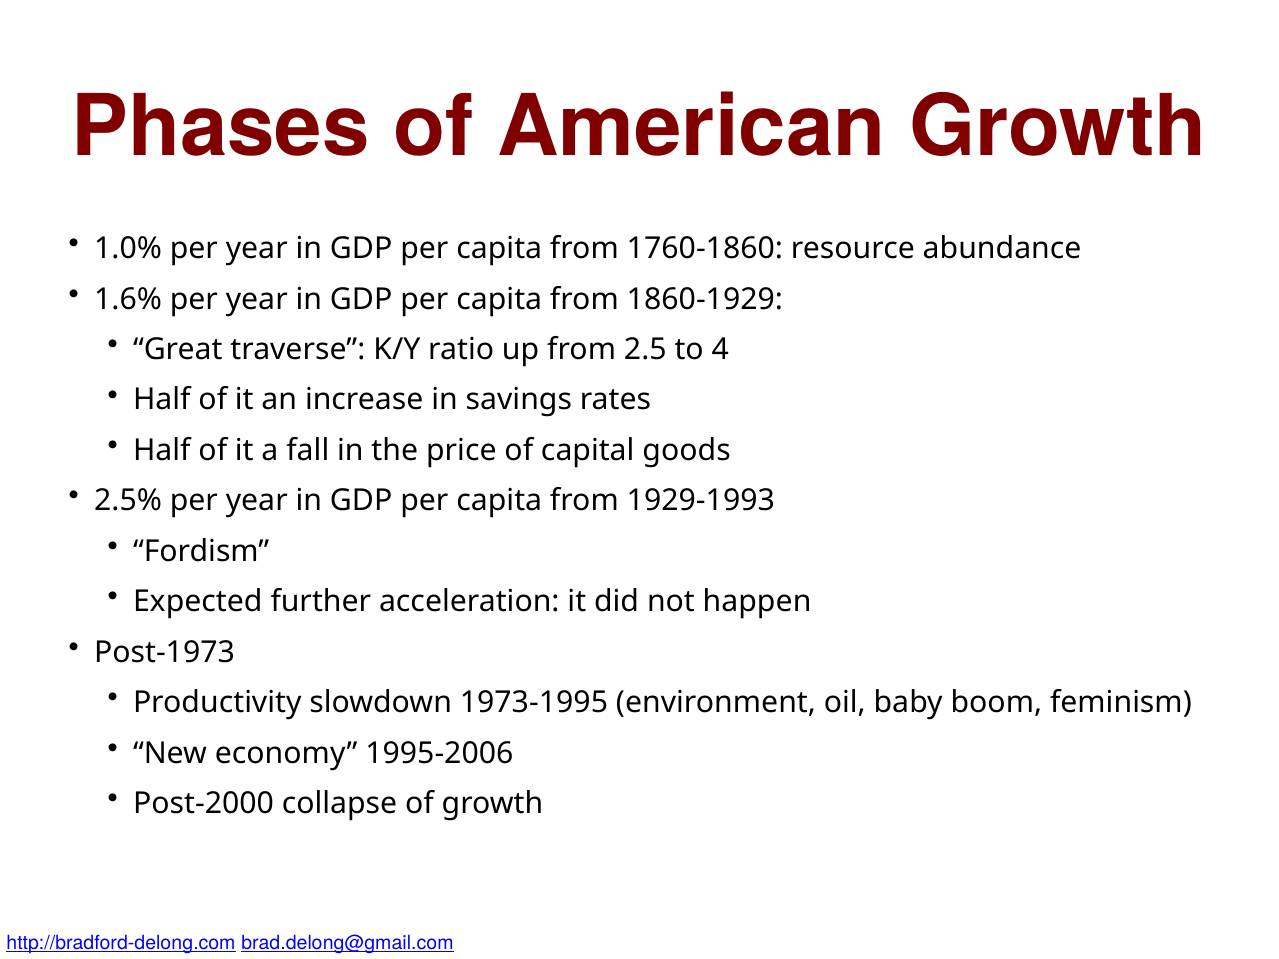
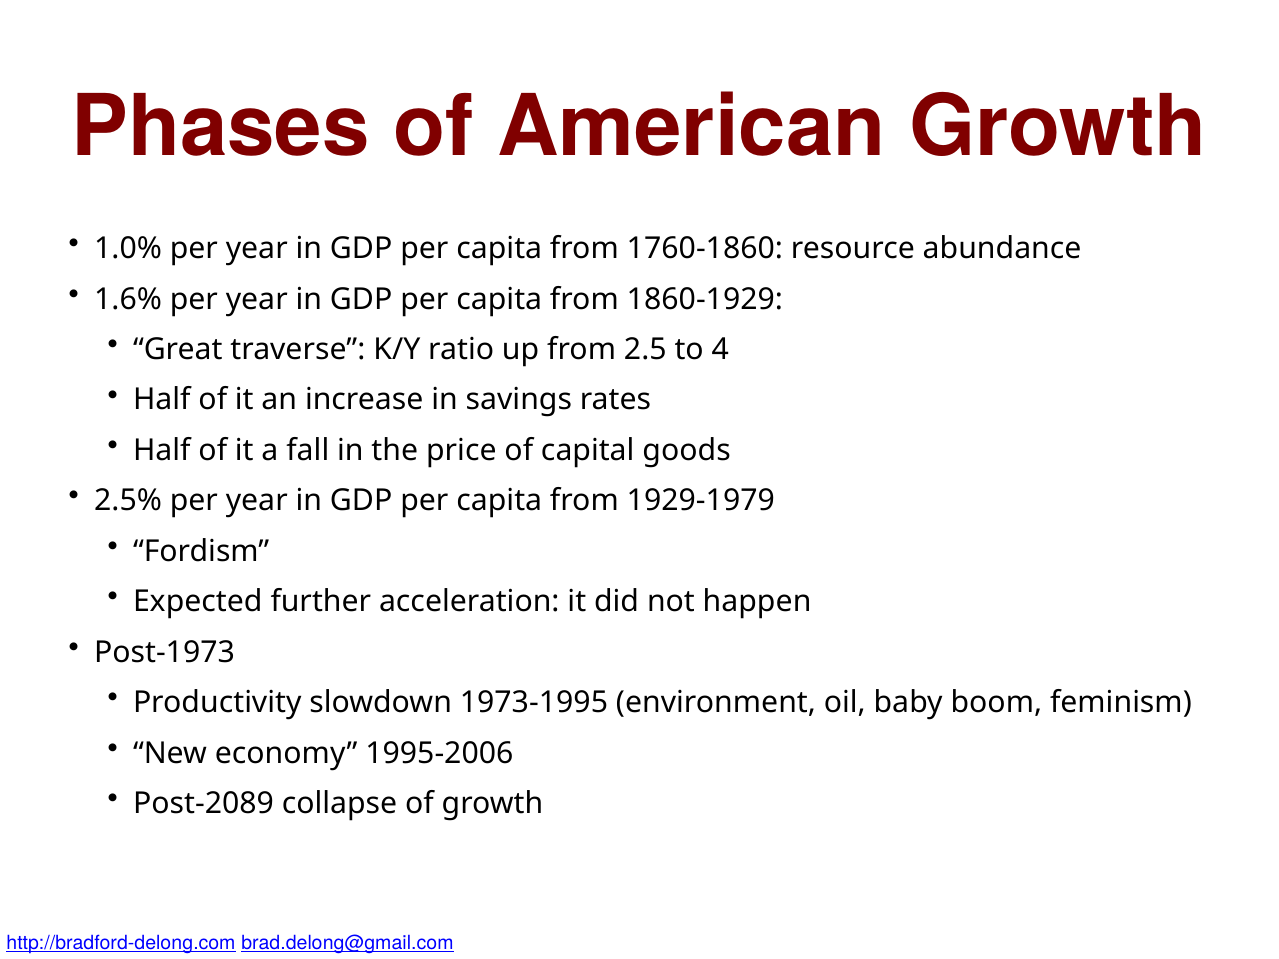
1929-1993: 1929-1993 -> 1929-1979 (701, 501)
Post-2000: Post-2000 -> Post-2089 (203, 804)
